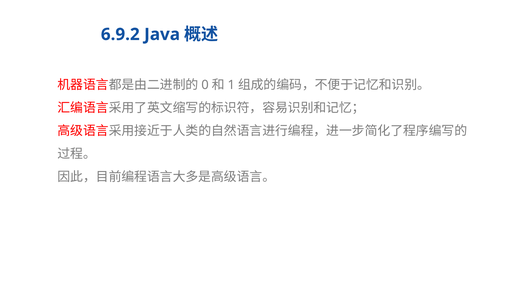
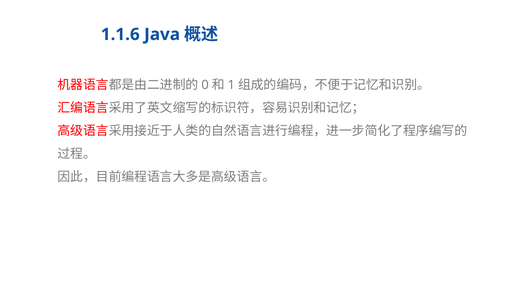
6.9.2: 6.9.2 -> 1.1.6 (120, 34)
